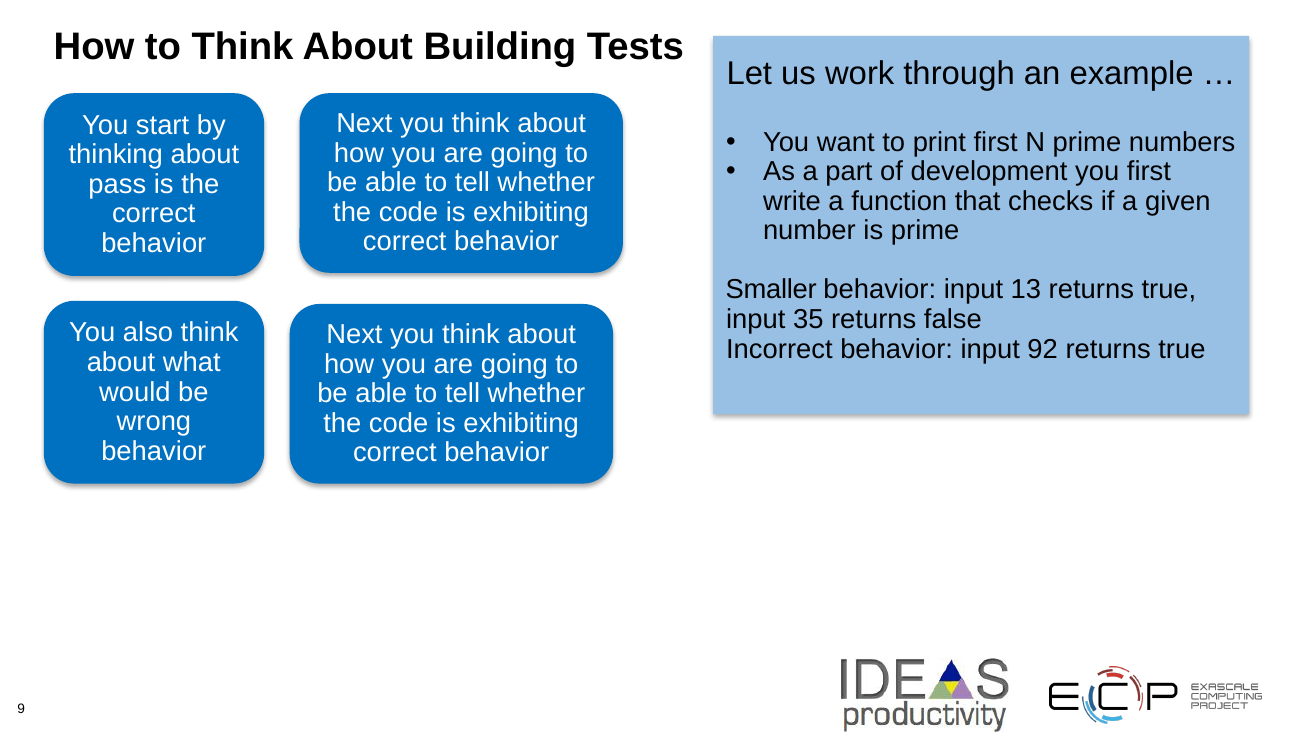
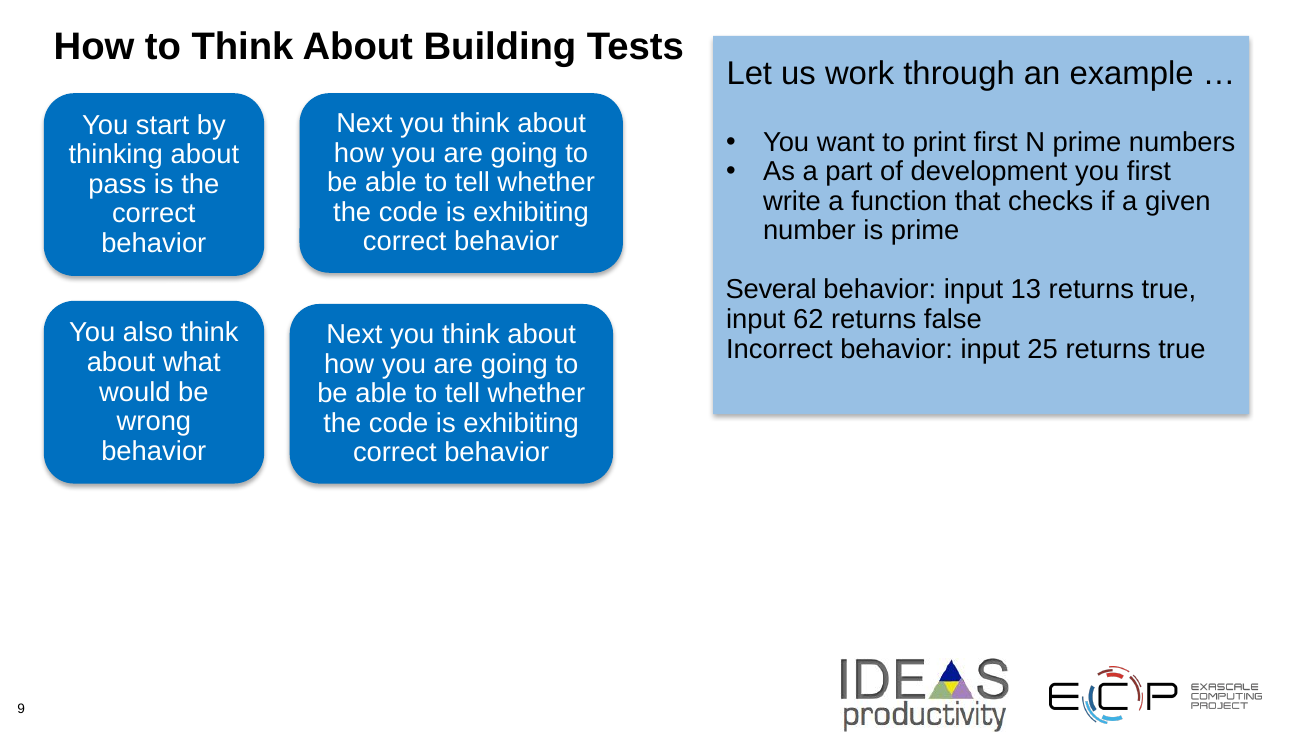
Smaller: Smaller -> Several (771, 290)
35: 35 -> 62 (808, 319)
92: 92 -> 25 (1043, 349)
